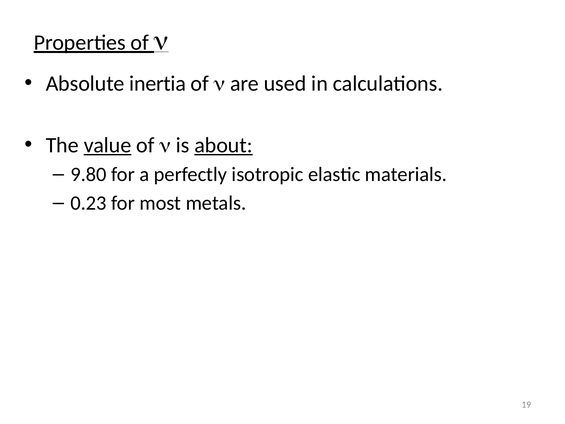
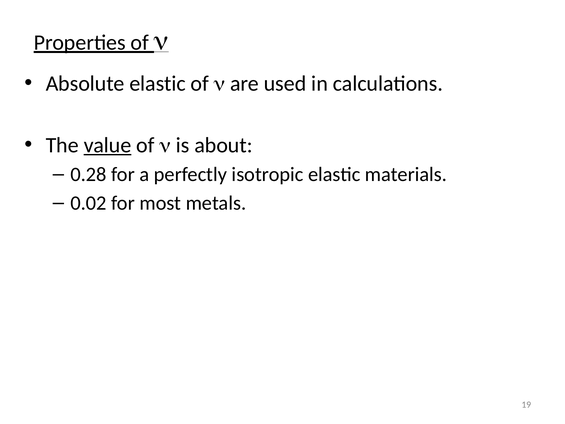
Absolute inertia: inertia -> elastic (158, 83)
about underline: present -> none (224, 145)
9.80: 9.80 -> 0.28 (88, 174)
0.23: 0.23 -> 0.02 (88, 203)
